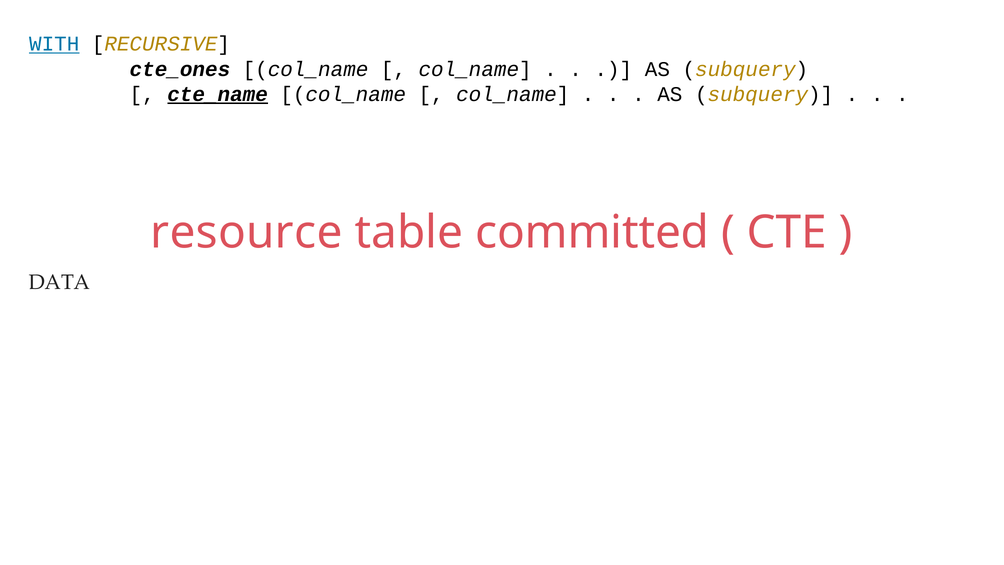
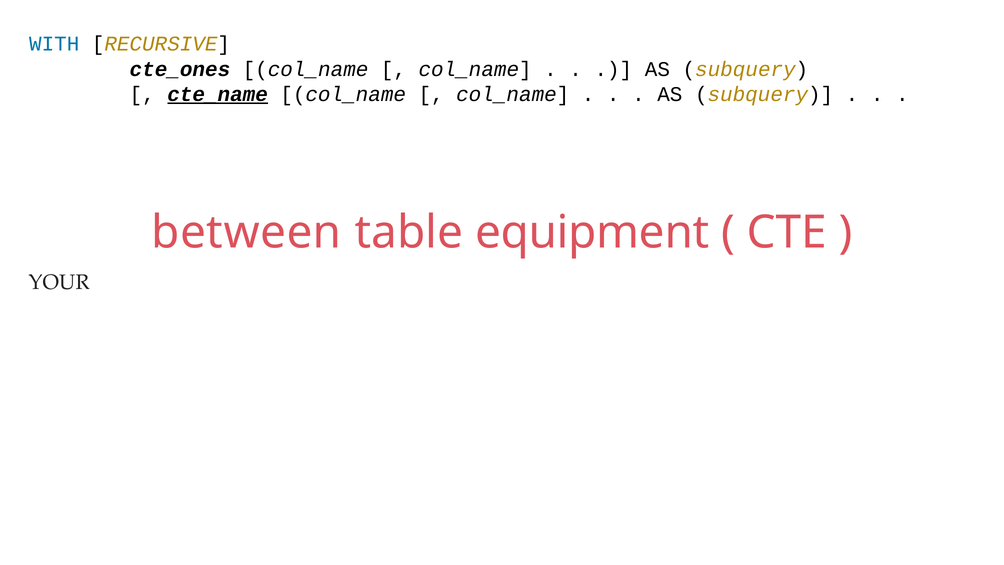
WITH underline: present -> none (54, 44)
resource: resource -> between (246, 232)
committed: committed -> equipment (592, 232)
DATA: DATA -> YOUR (59, 282)
